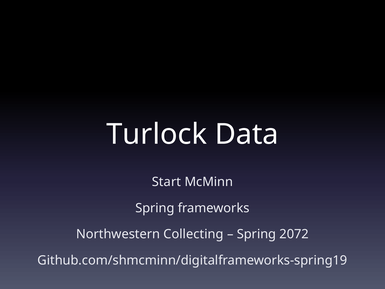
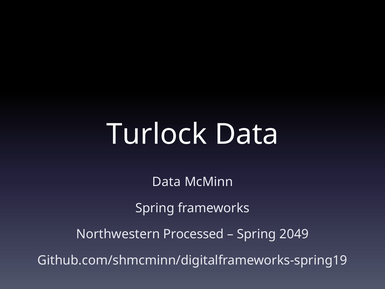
Start: Start -> Data (166, 182)
Collecting: Collecting -> Processed (194, 234)
2072: 2072 -> 2049 (294, 234)
